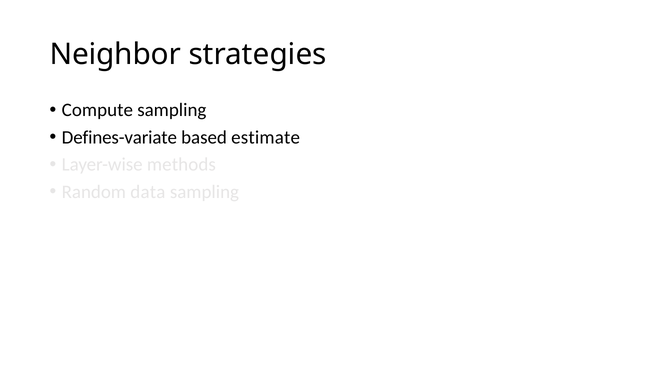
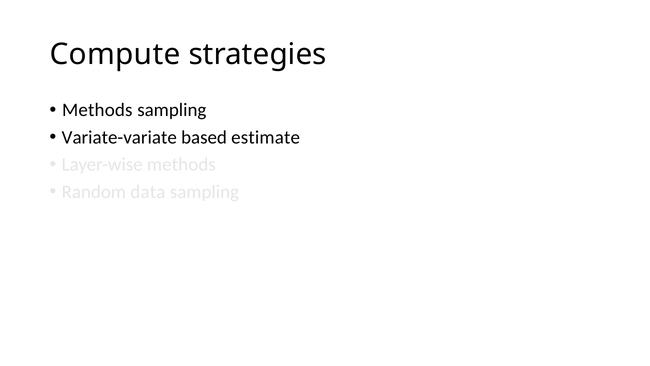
Neighbor: Neighbor -> Compute (115, 55)
Compute: Compute -> Methods (97, 110)
Defines-variate: Defines-variate -> Variate-variate (119, 137)
